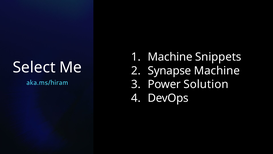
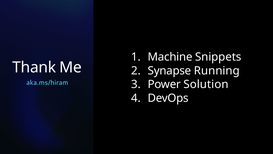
Select: Select -> Thank (34, 67)
Synapse Machine: Machine -> Running (217, 70)
